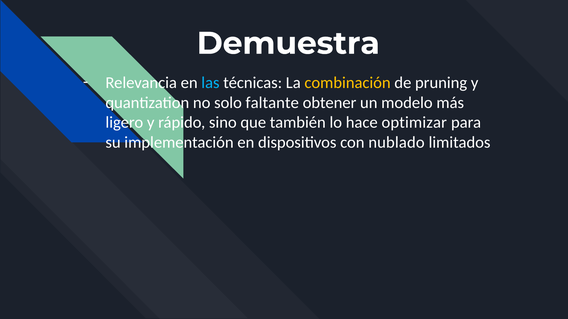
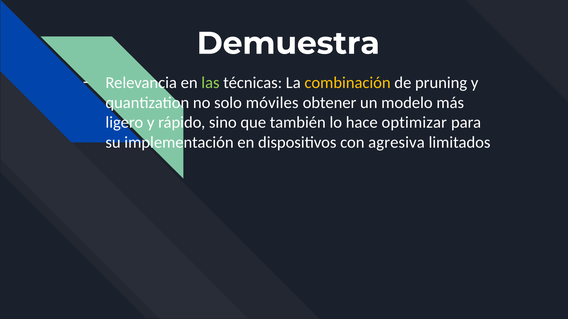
las colour: light blue -> light green (210, 83)
faltante: faltante -> móviles (272, 103)
nublado: nublado -> agresiva (396, 143)
